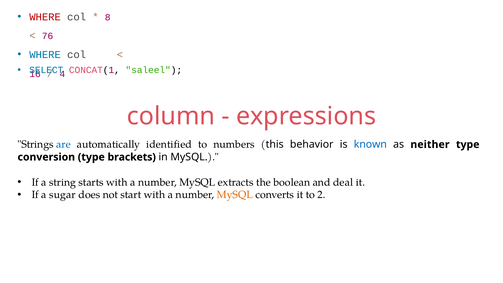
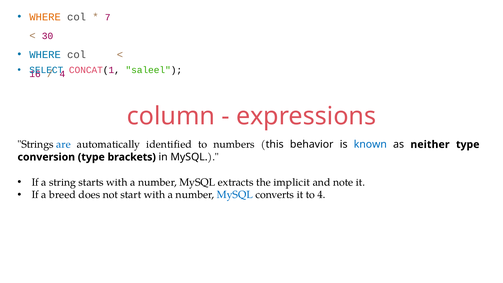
WHERE colour: red -> orange (45, 17)
8: 8 -> 7 (108, 17)
76: 76 -> 30 (48, 36)
boolean: boolean -> implicit (292, 182)
deal: deal -> note (343, 182)
sugar: sugar -> breed (63, 195)
MySQL colour: orange -> blue (235, 195)
to 2: 2 -> 4 (321, 195)
